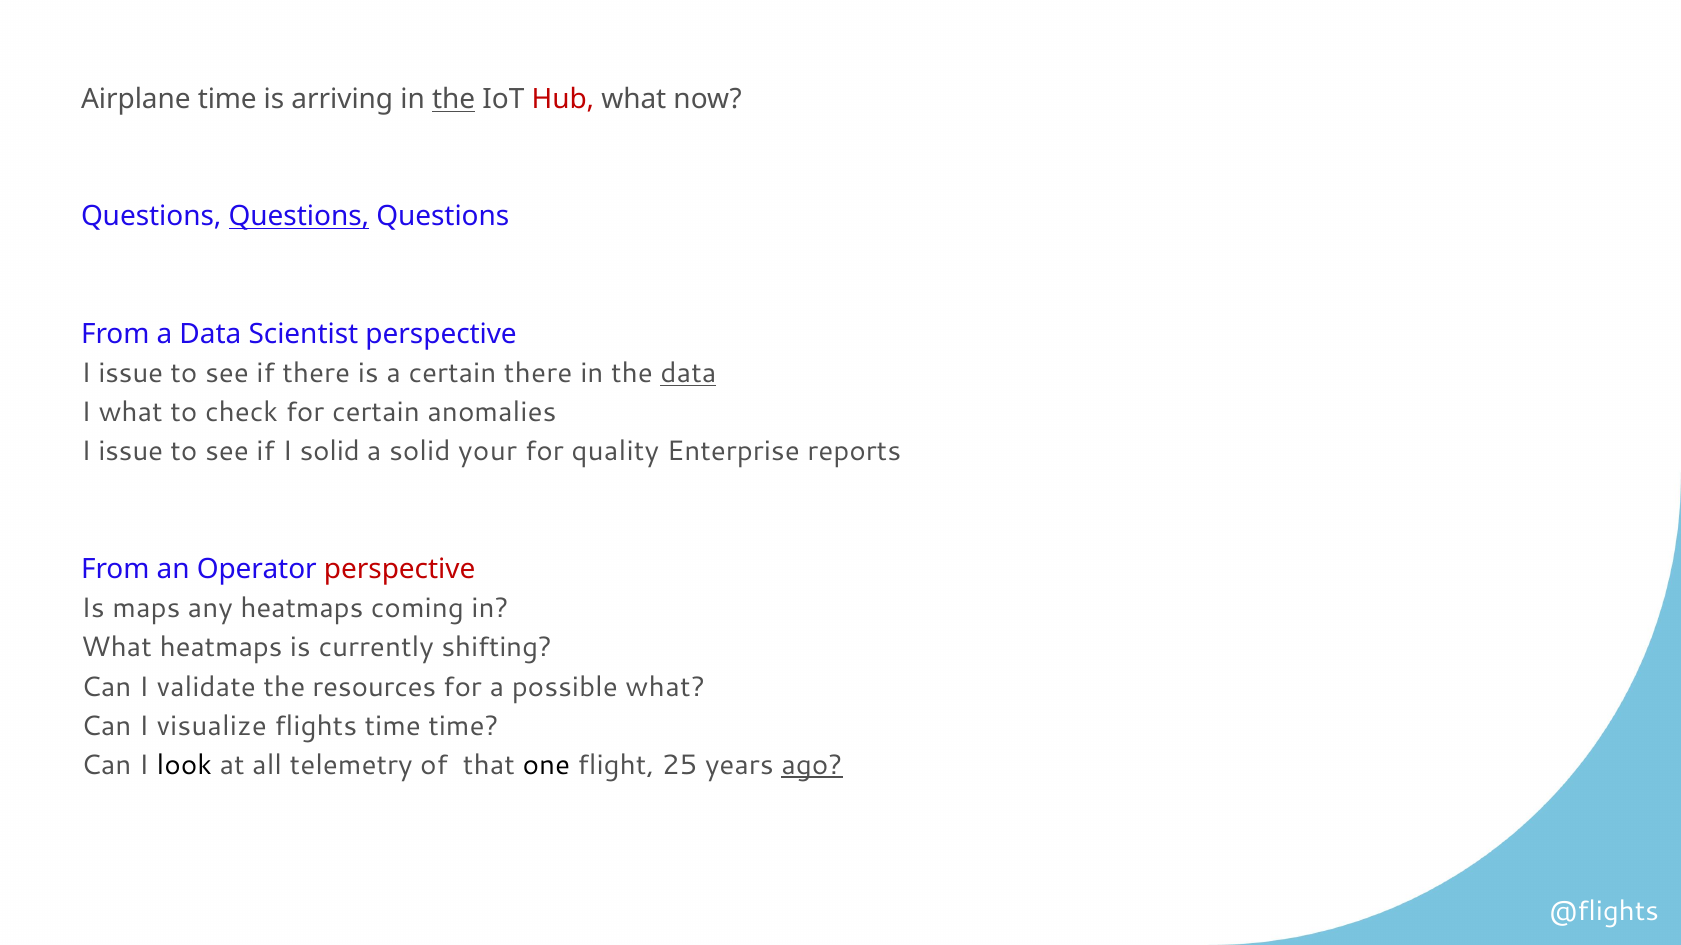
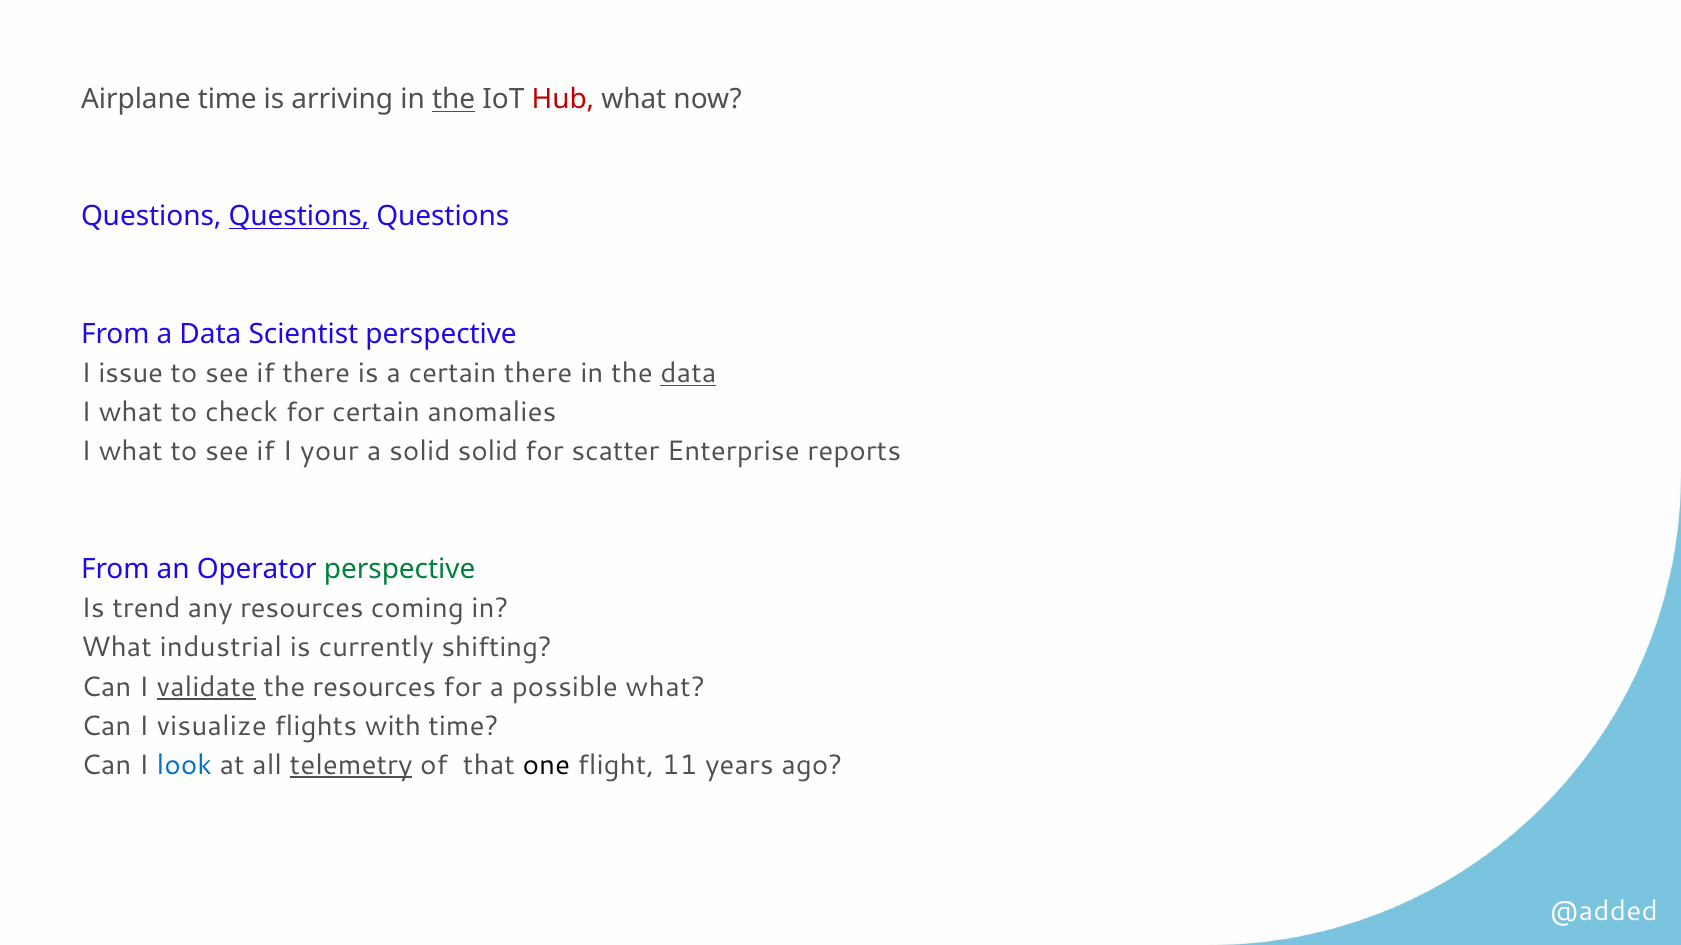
issue: issue -> what (131, 452)
I solid: solid -> your (329, 452)
solid your: your -> solid (488, 452)
quality: quality -> scatter (615, 452)
perspective colour: red -> green (400, 570)
maps: maps -> trend (146, 609)
any heatmaps: heatmaps -> resources (302, 609)
What heatmaps: heatmaps -> industrial (221, 648)
validate underline: none -> present (206, 687)
flights time: time -> with (393, 727)
look colour: black -> blue (184, 766)
telemetry underline: none -> present (351, 766)
25: 25 -> 11 (680, 766)
ago underline: present -> none (812, 766)
@flights: @flights -> @added (1604, 912)
